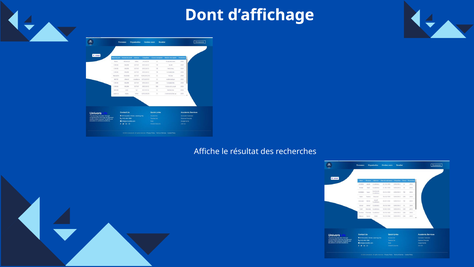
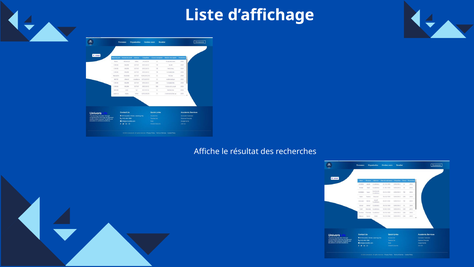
Dont: Dont -> Liste (204, 15)
